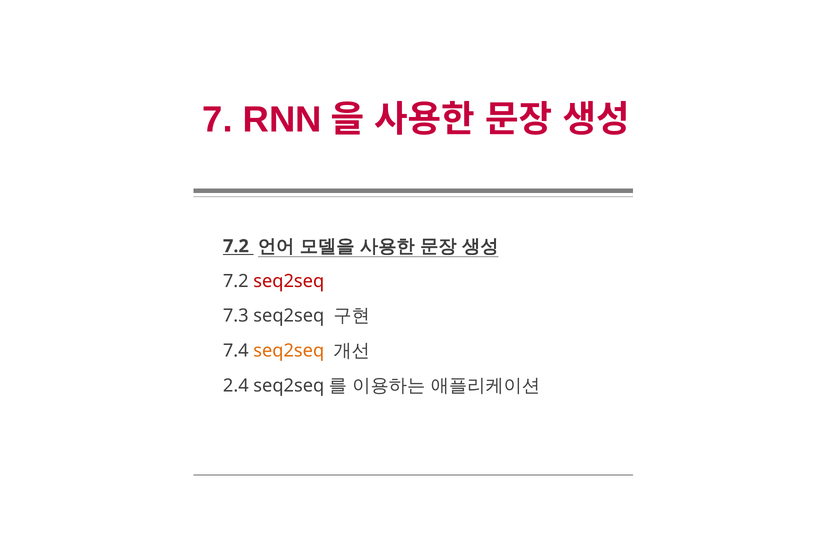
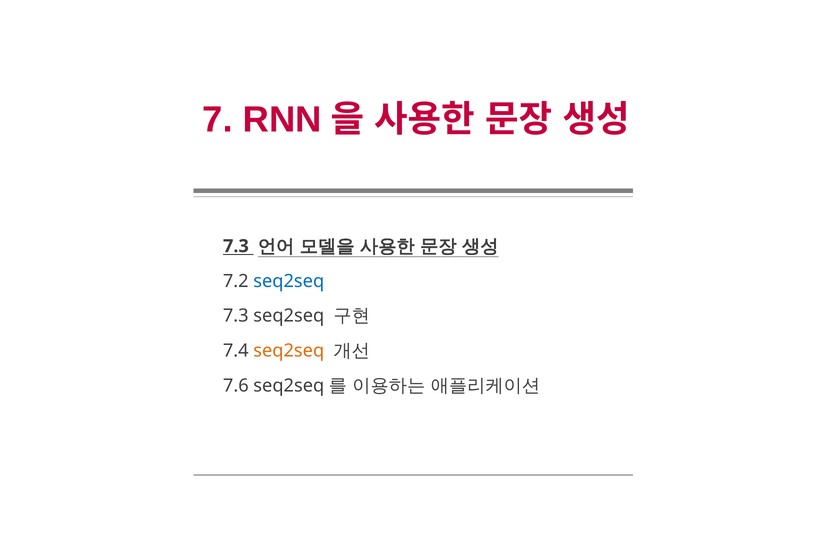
7.2: 7.2 -> 7.3 (236, 246)
seq2seq colour: red -> blue (289, 281)
2.4: 2.4 -> 7.6 (236, 386)
